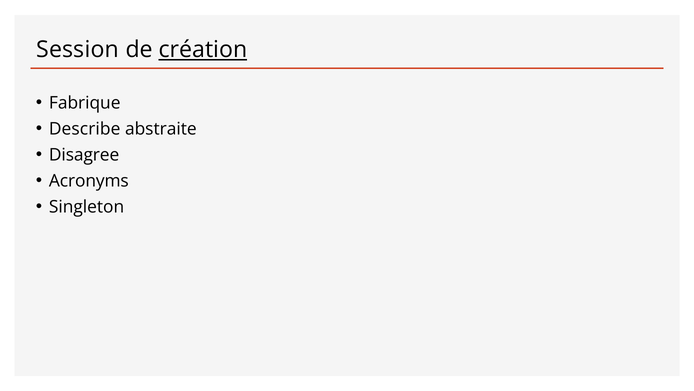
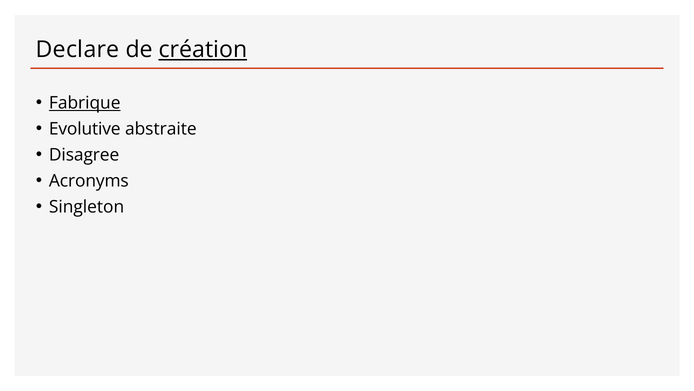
Session: Session -> Declare (78, 50)
Fabrique underline: none -> present (85, 103)
Describe: Describe -> Evolutive (85, 129)
